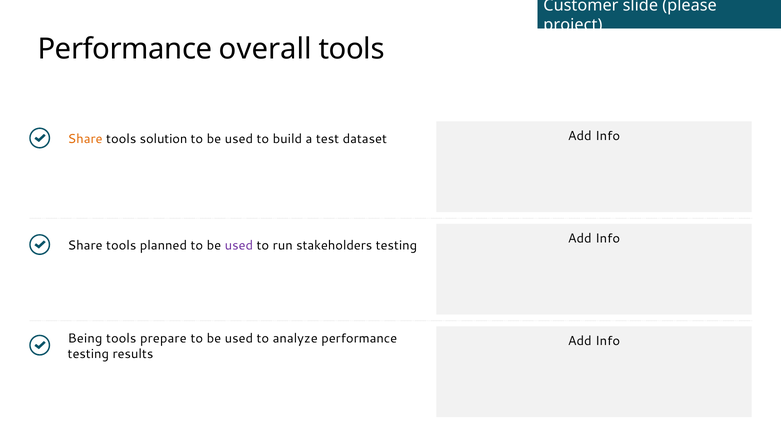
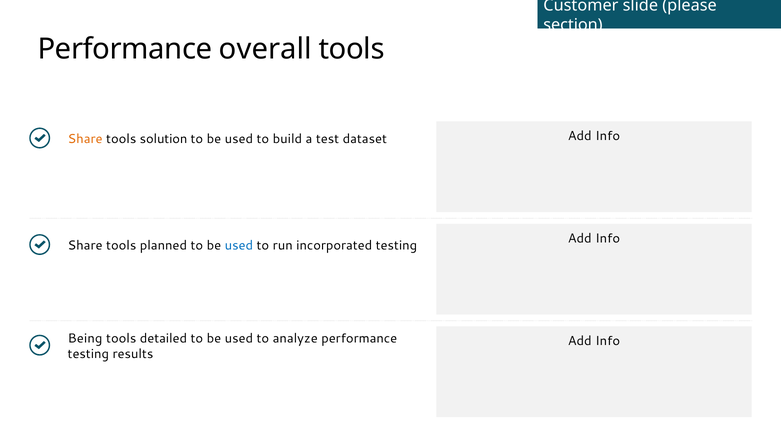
project: project -> section (573, 25)
used colour: purple -> blue (239, 246)
stakeholders: stakeholders -> incorporated (334, 246)
prepare: prepare -> detailed (163, 339)
